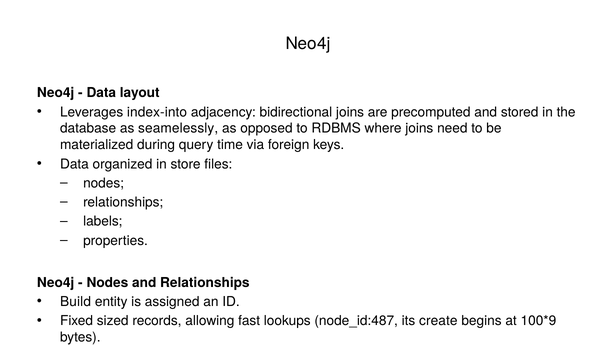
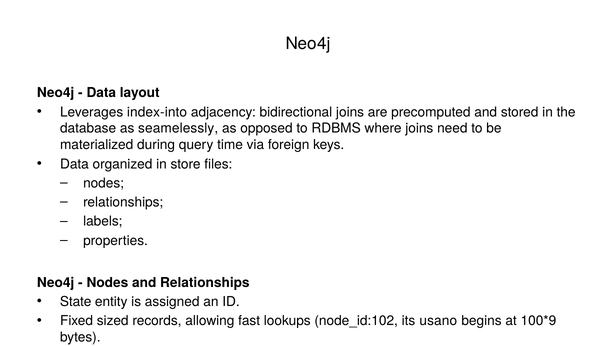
Build: Build -> State (76, 302)
node_id:487: node_id:487 -> node_id:102 (356, 321)
create: create -> usano (438, 321)
